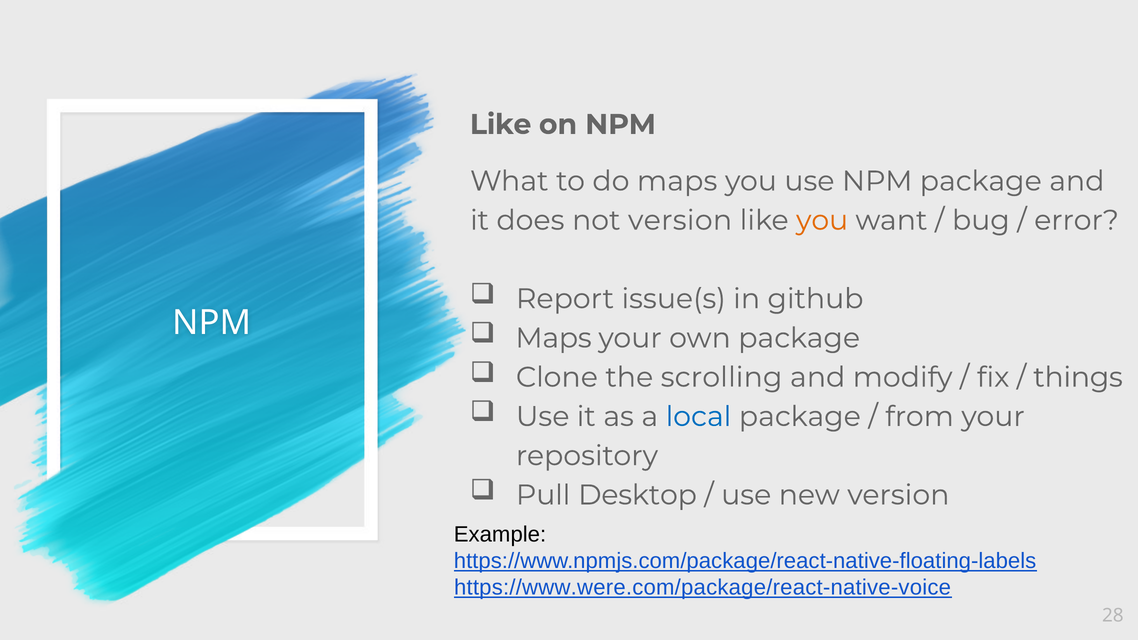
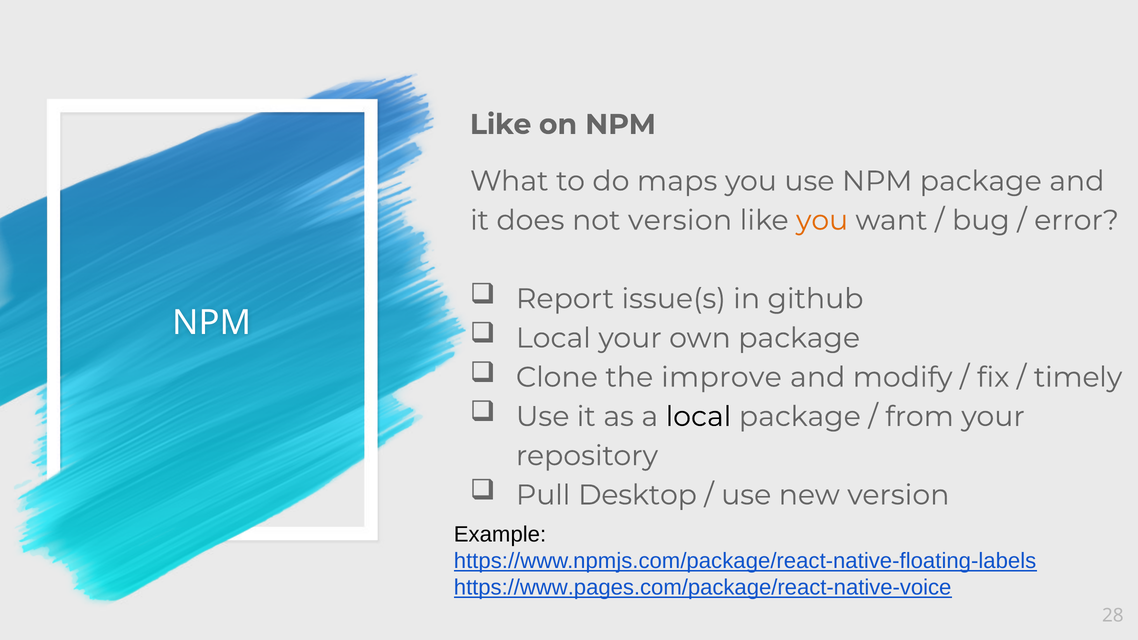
Maps: Maps -> Local (553, 338)
scrolling: scrolling -> improve (721, 377)
things: things -> timely (1078, 377)
local colour: blue -> black (698, 417)
https://www.were.com/package/react-native-voice: https://www.were.com/package/react-native-voice -> https://www.pages.com/package/react-native-voice (703, 588)
